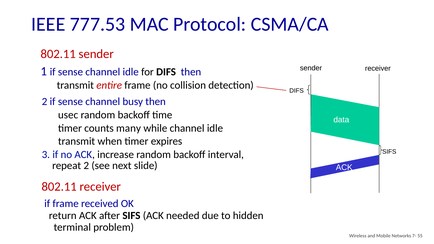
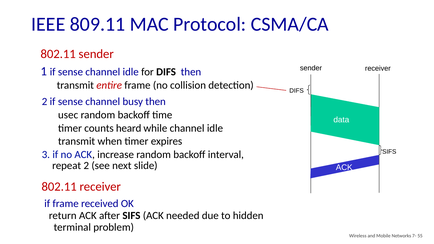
777.53: 777.53 -> 809.11 (98, 24)
many: many -> heard (129, 128)
